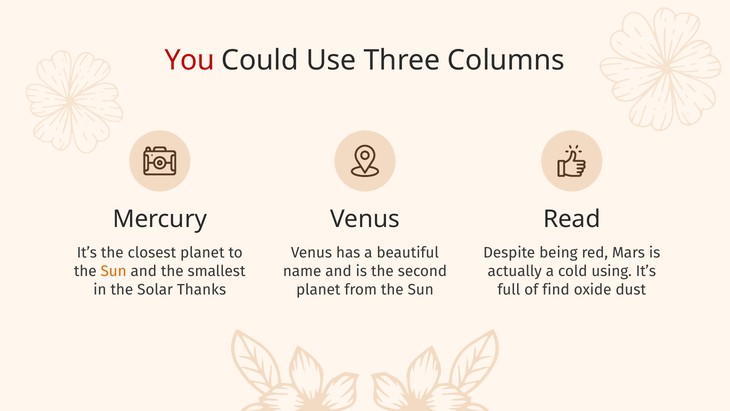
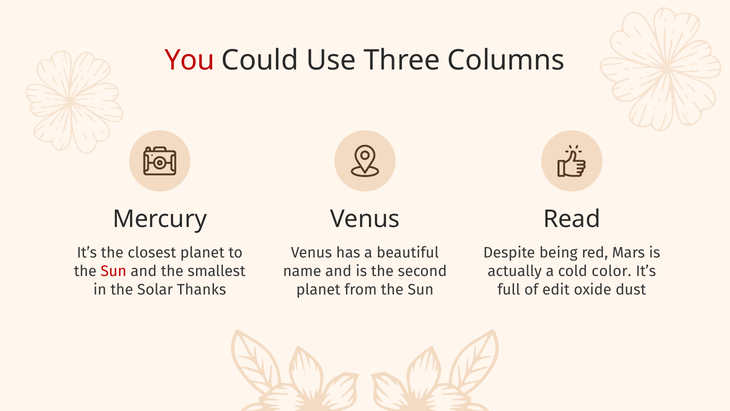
Sun colour: orange -> red (114, 271)
using: using -> color (611, 271)
find: find -> edit (556, 289)
